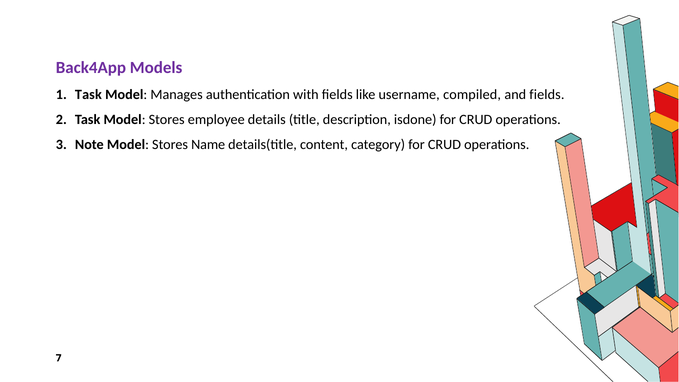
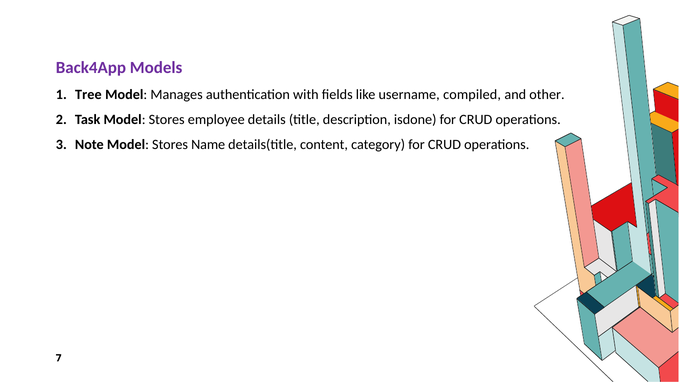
Task: Task -> Tree (88, 94)
and fields: fields -> other (547, 94)
